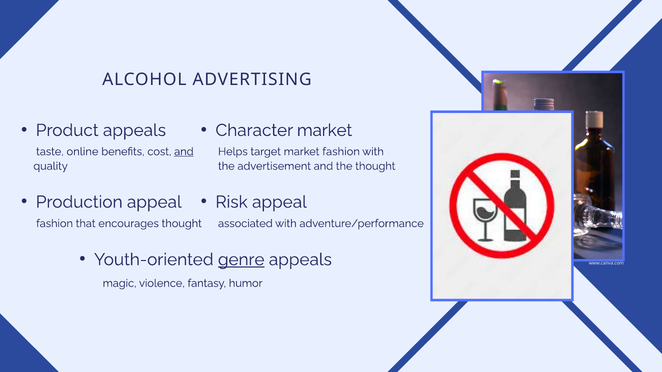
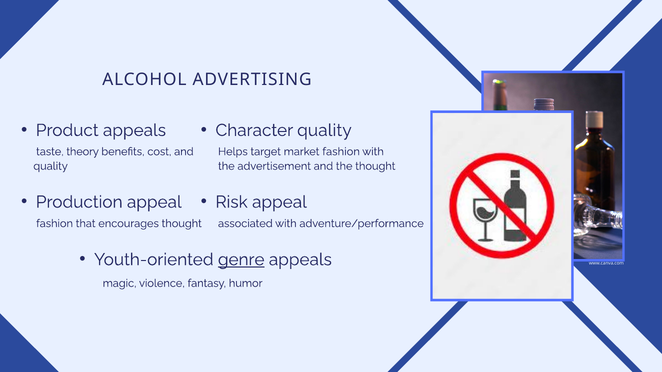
Character market: market -> quality (324, 130)
online: online -> theory (83, 152)
and underline: present -> none (184, 152)
